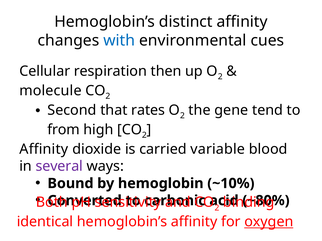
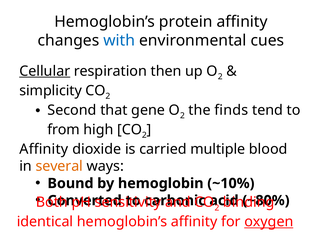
distinct: distinct -> protein (186, 22)
Cellular underline: none -> present (45, 71)
molecule: molecule -> simplicity (51, 91)
rates: rates -> gene (148, 110)
gene: gene -> finds (231, 110)
variable: variable -> multiple (218, 149)
several colour: purple -> orange (59, 167)
